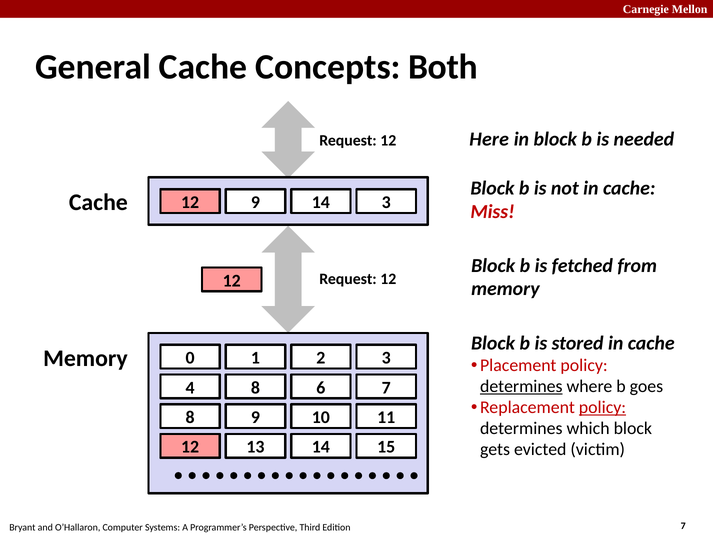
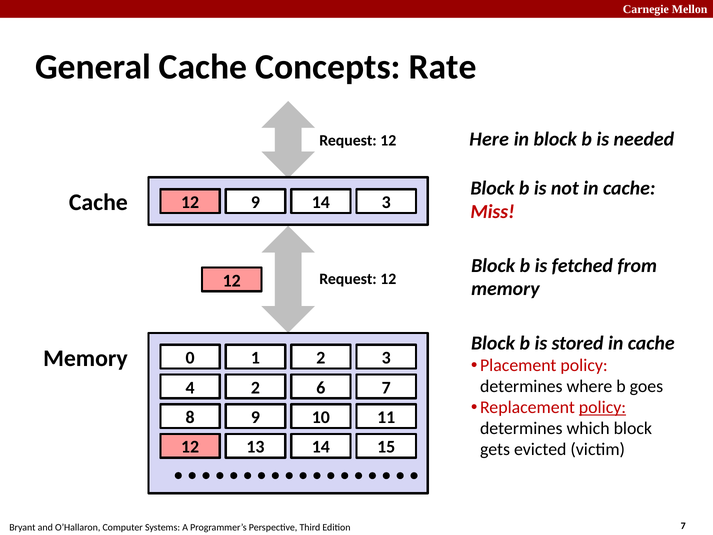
Both: Both -> Rate (443, 67)
determines underline: present -> none (521, 386)
4 8: 8 -> 2 (255, 387)
